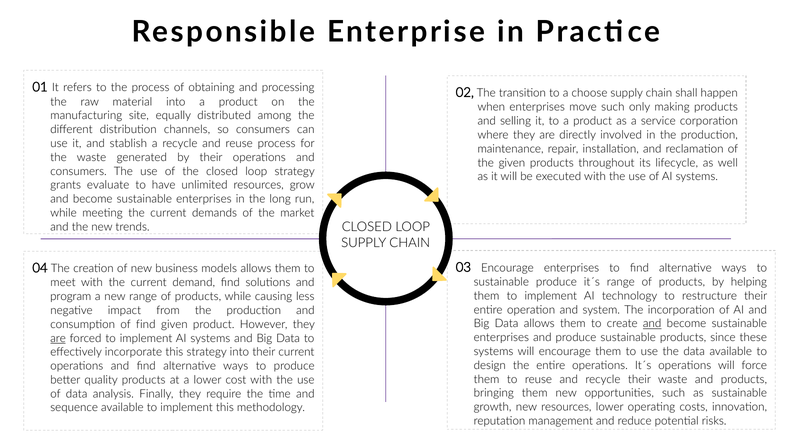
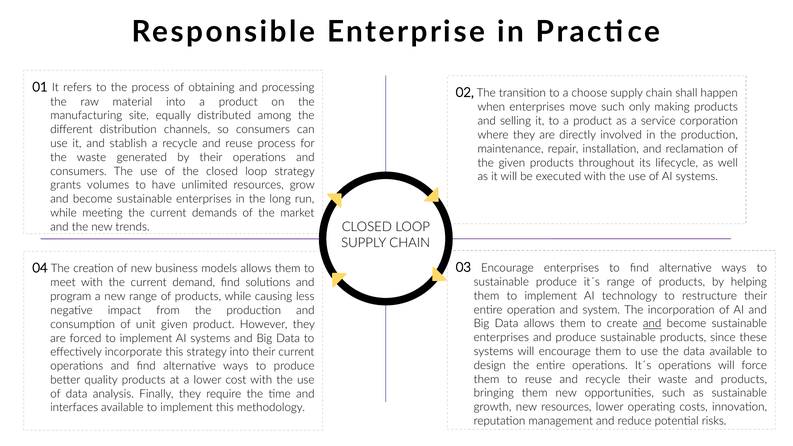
evaluate: evaluate -> volumes (108, 185)
of find: find -> unit (146, 324)
are underline: present -> none (58, 338)
sequence: sequence -> interfaces (74, 408)
